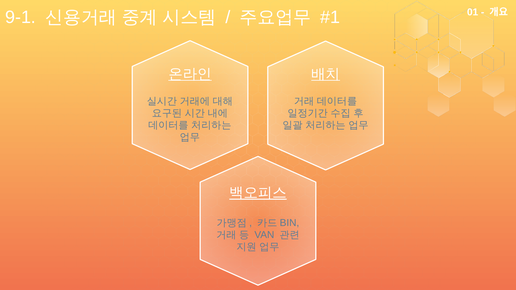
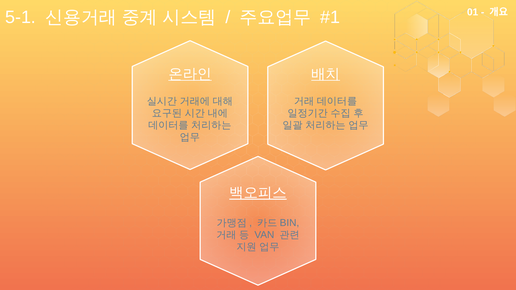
9-1: 9-1 -> 5-1 (21, 17)
